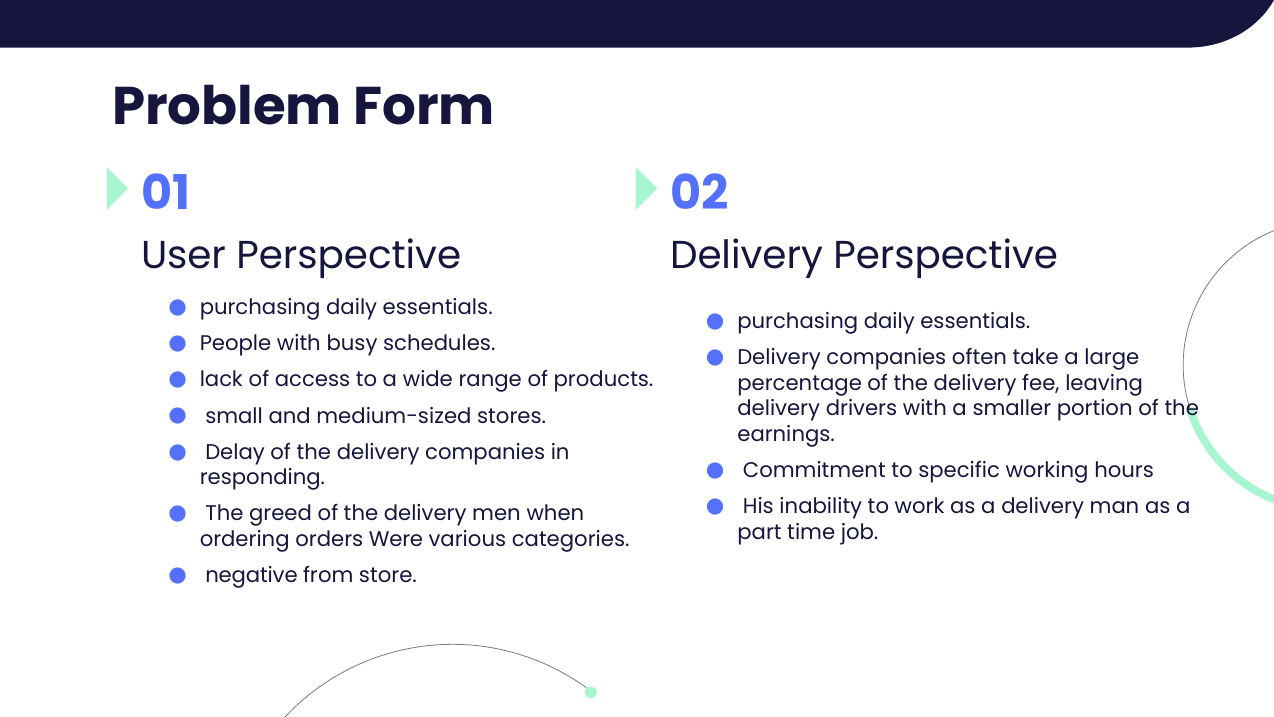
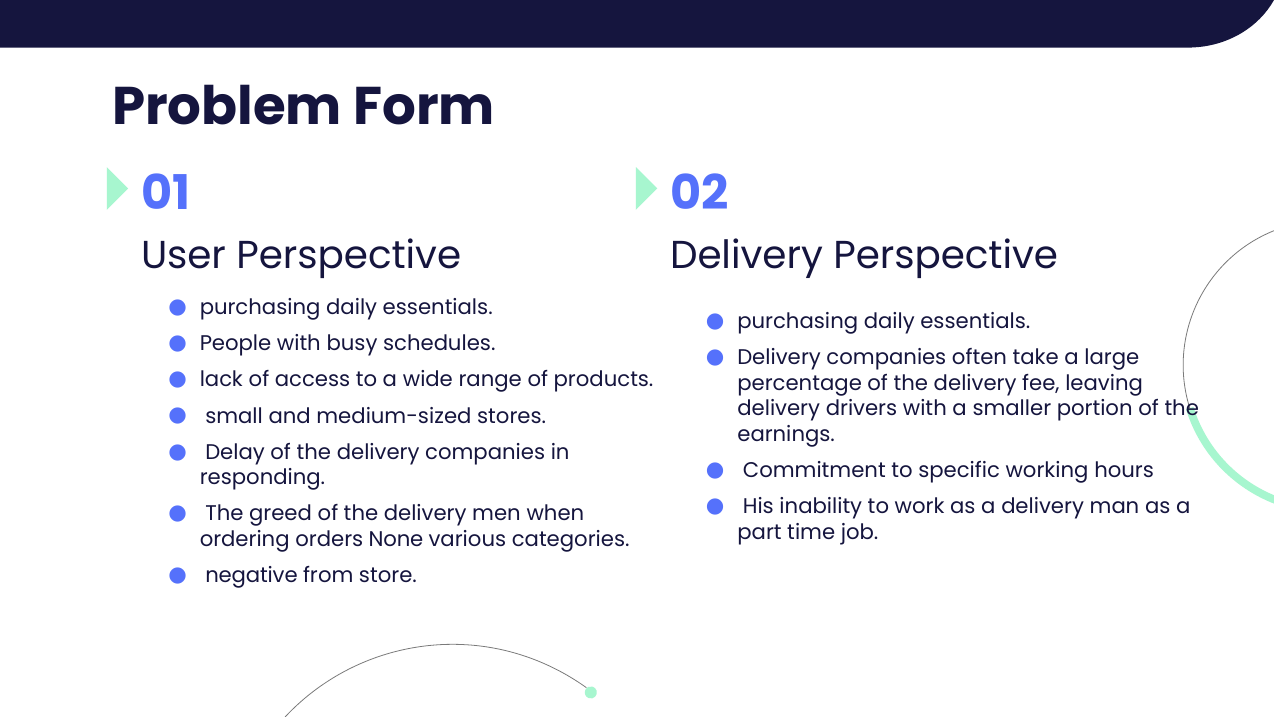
Were: Were -> None (396, 539)
